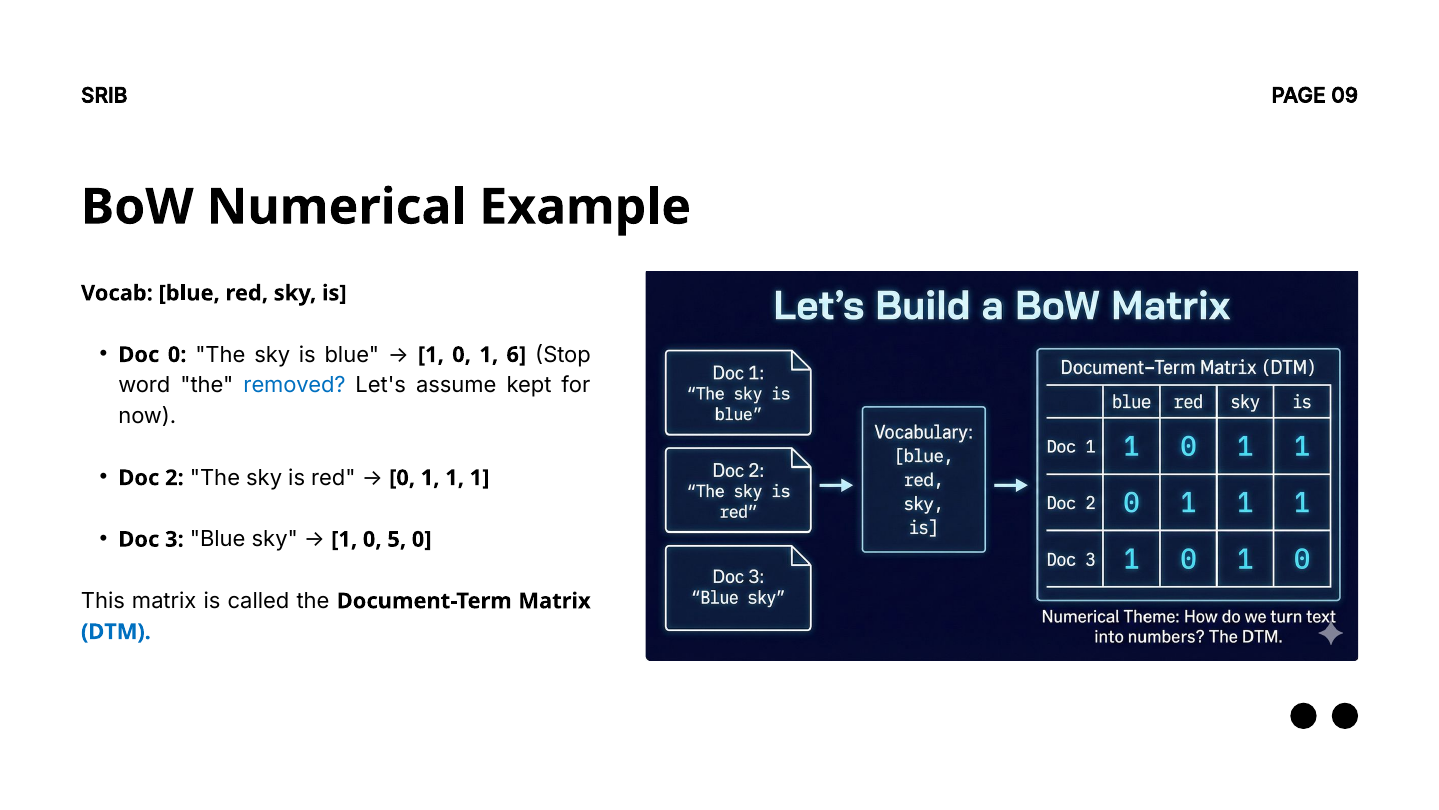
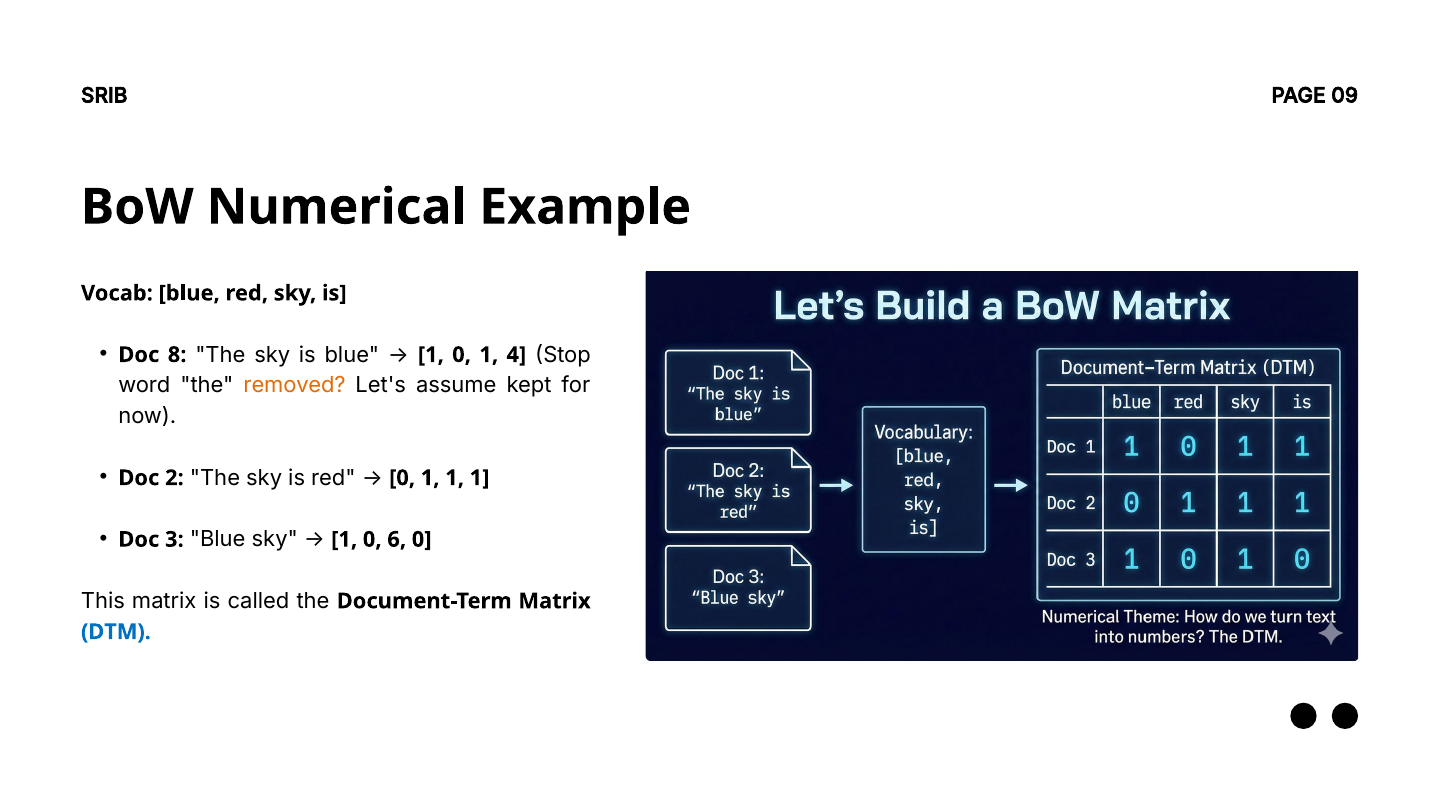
Doc 0: 0 -> 8 (177, 355)
6: 6 -> 4 (516, 355)
removed colour: blue -> orange (295, 385)
5: 5 -> 6 (397, 539)
